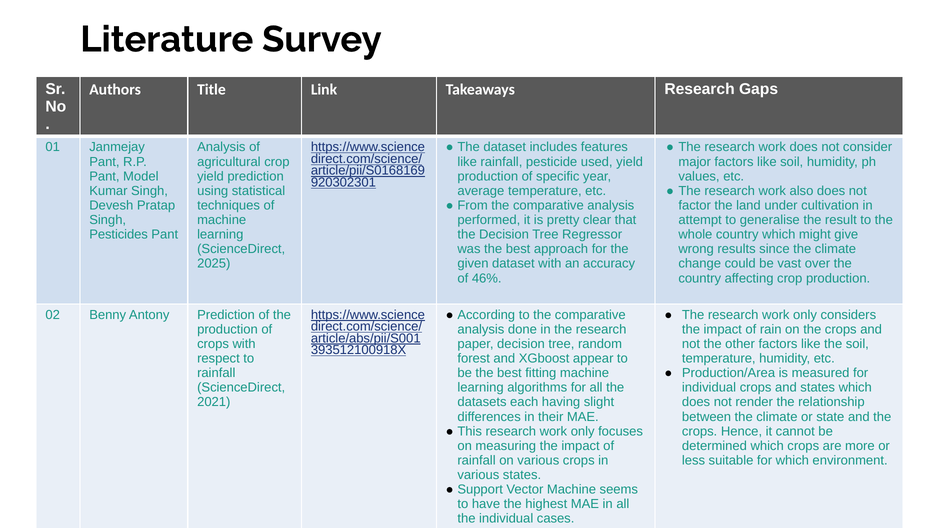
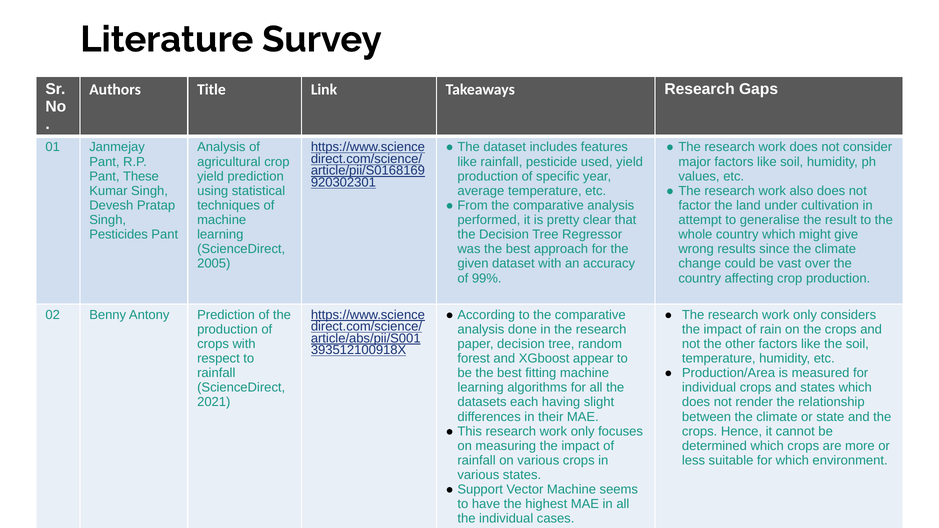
Model: Model -> These (141, 176)
2025: 2025 -> 2005 (214, 264)
46%: 46% -> 99% (487, 278)
